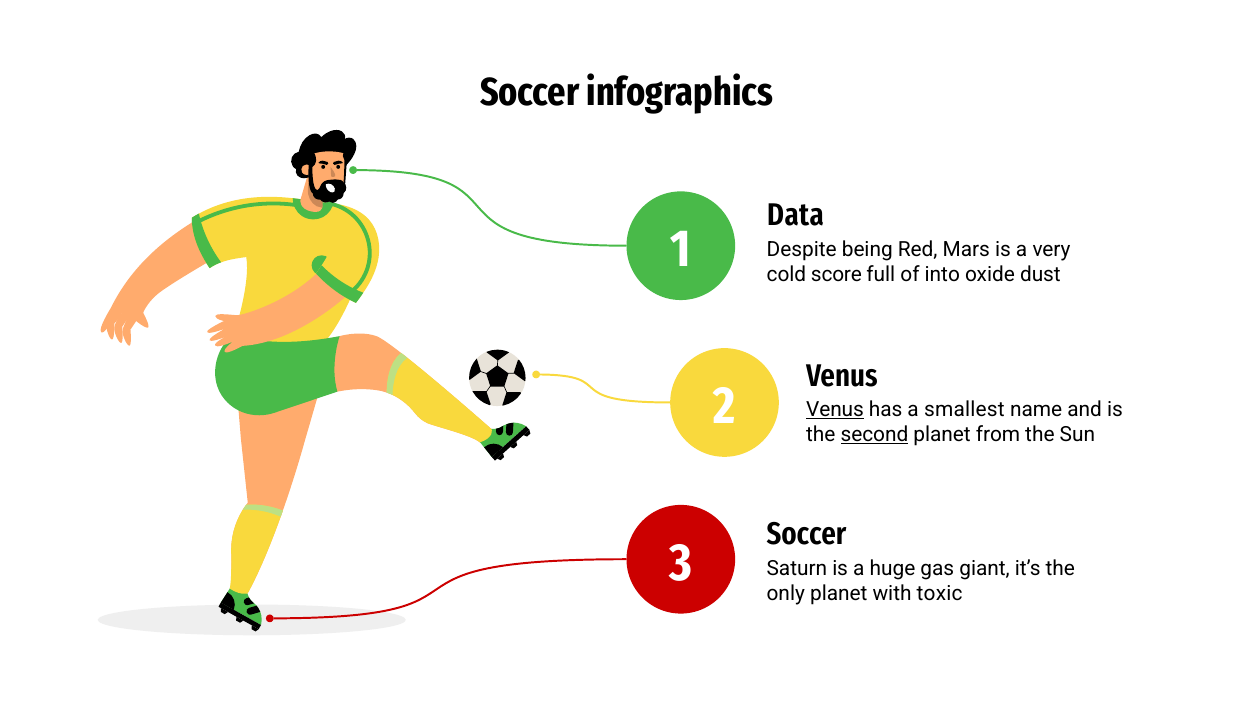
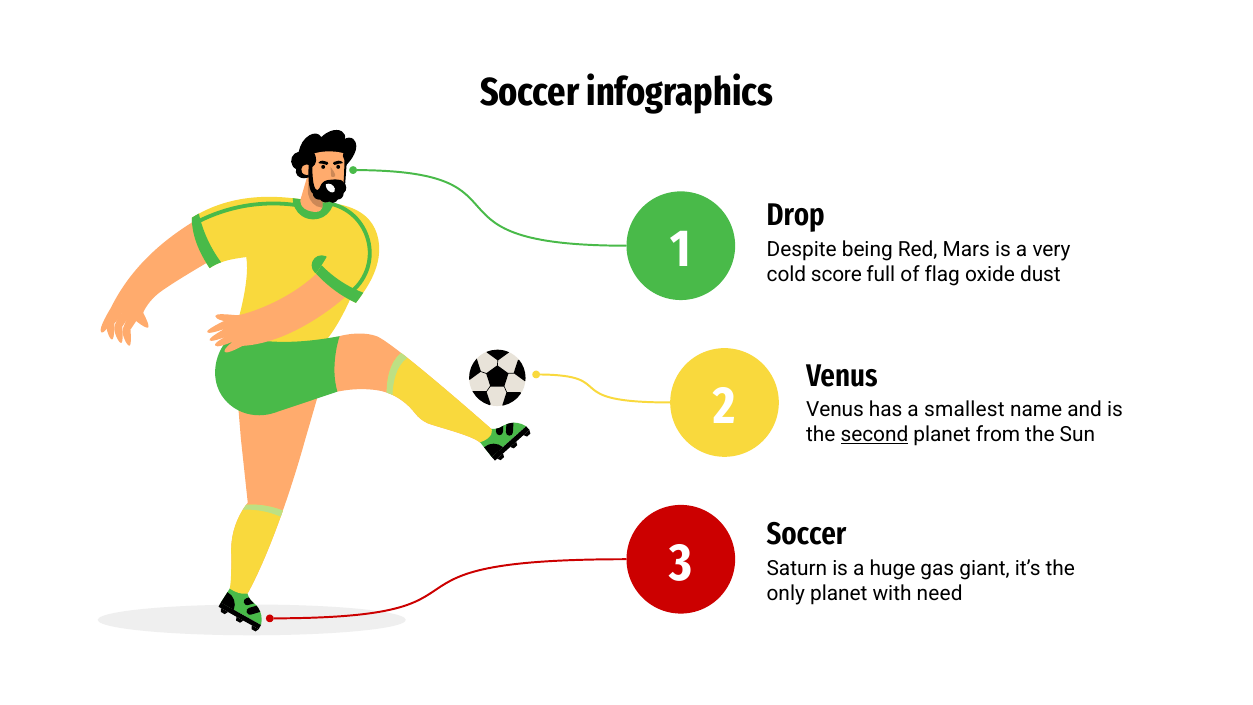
Data: Data -> Drop (796, 215)
into: into -> flag (942, 274)
Venus underline: present -> none (835, 410)
toxic: toxic -> need (940, 593)
